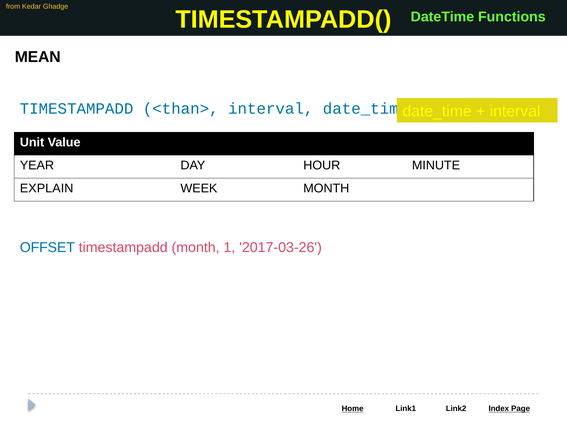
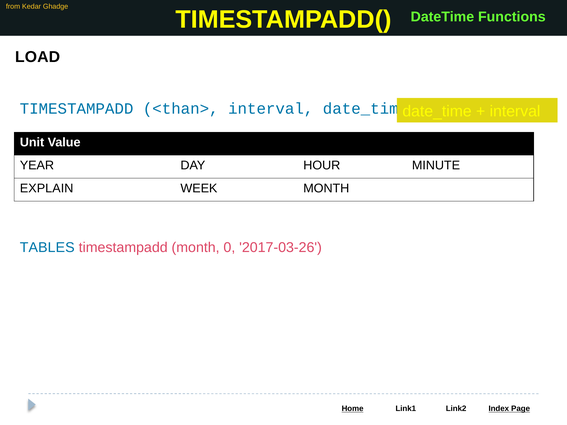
MEAN: MEAN -> LOAD (38, 57)
OFFSET: OFFSET -> TABLES (47, 248)
1: 1 -> 0 (229, 248)
